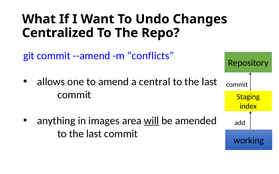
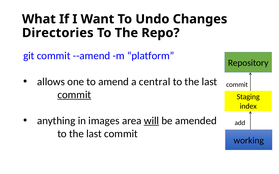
Centralized: Centralized -> Directories (58, 33)
conflicts: conflicts -> platform (151, 56)
commit underline: none -> present (74, 95)
